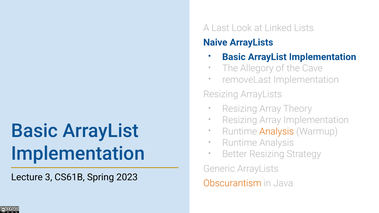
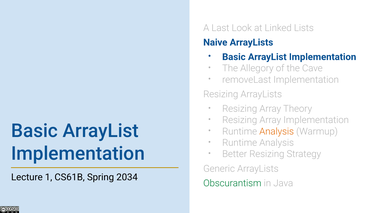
3: 3 -> 1 (49, 177)
2023: 2023 -> 2034 (127, 177)
Obscurantism colour: orange -> green (232, 183)
